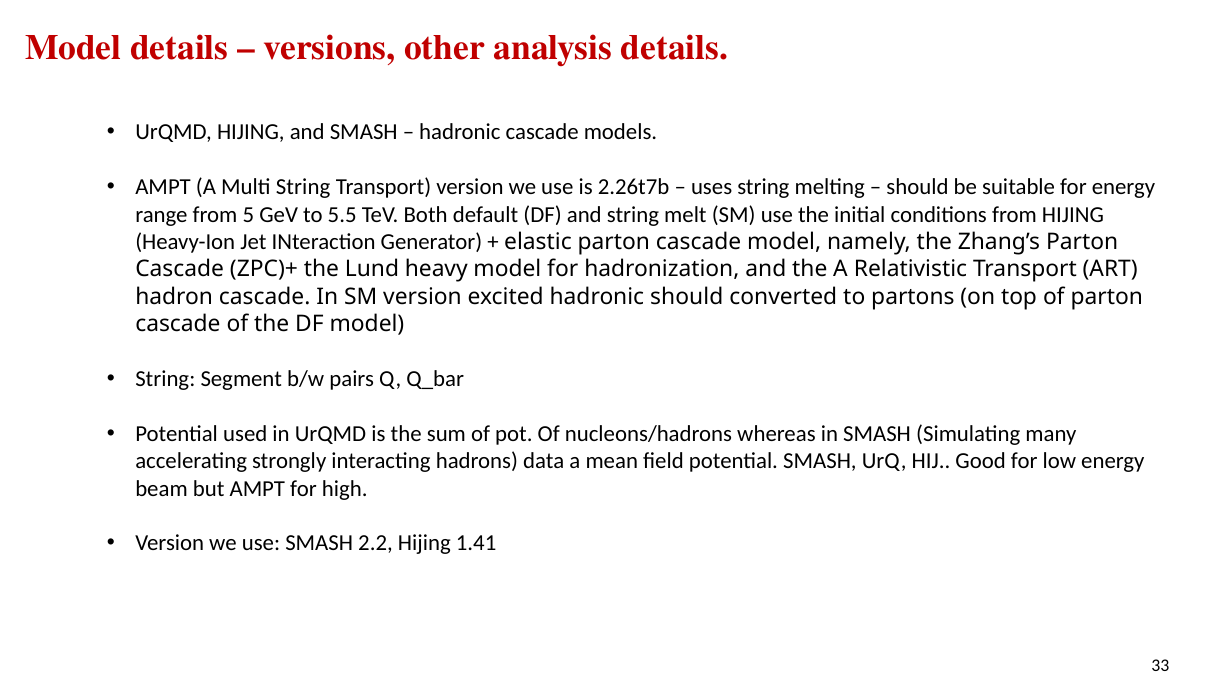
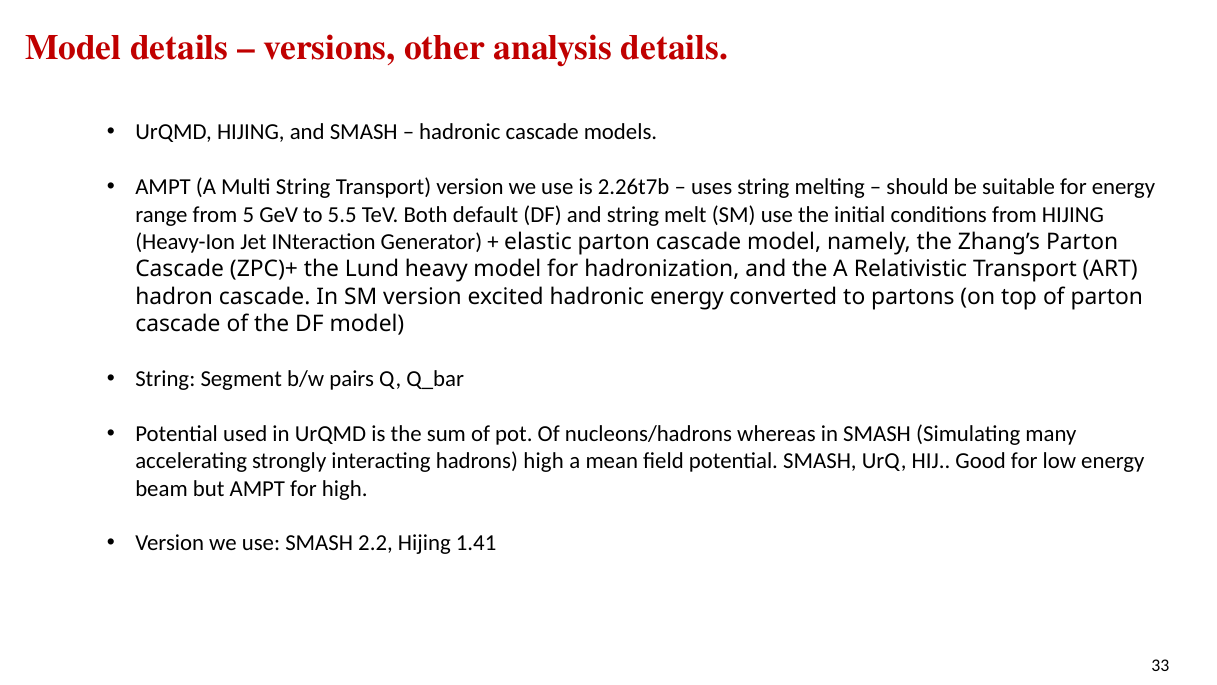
hadronic should: should -> energy (687, 297)
hadrons data: data -> high (544, 461)
